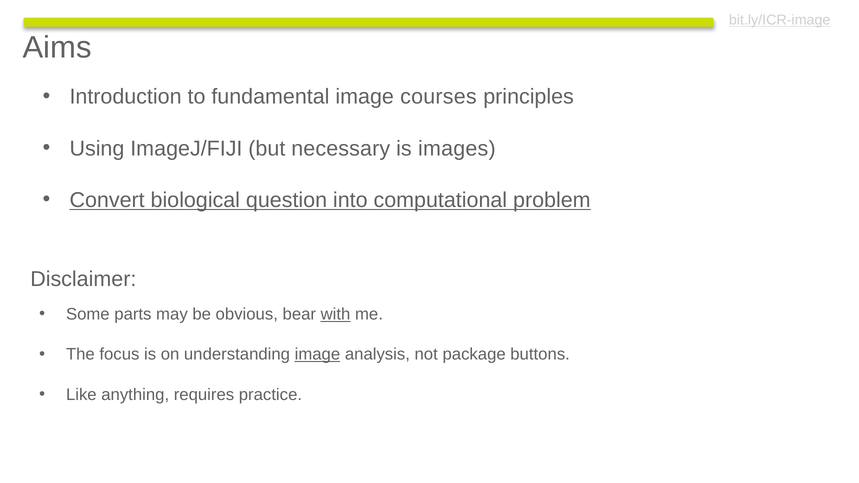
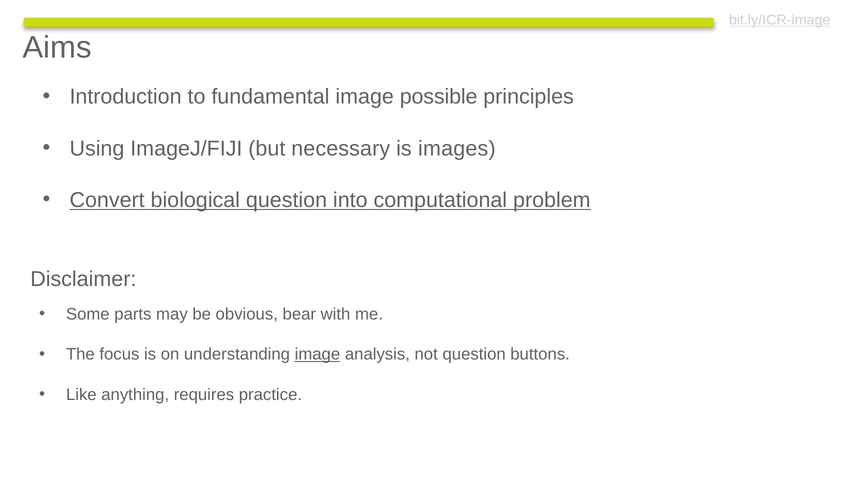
courses: courses -> possible (439, 97)
with underline: present -> none (335, 314)
not package: package -> question (474, 355)
